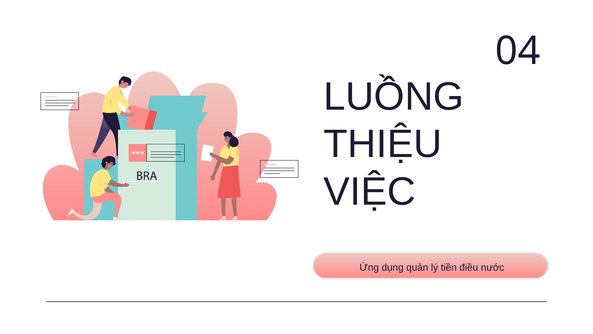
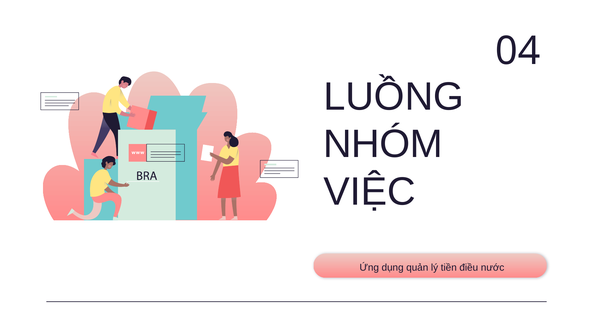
THIỆU: THIỆU -> NHÓM (383, 144)
